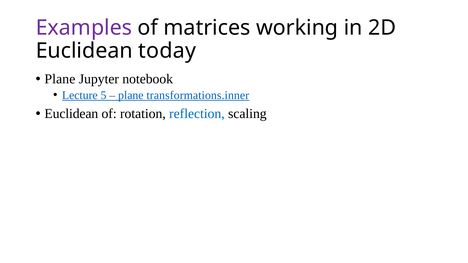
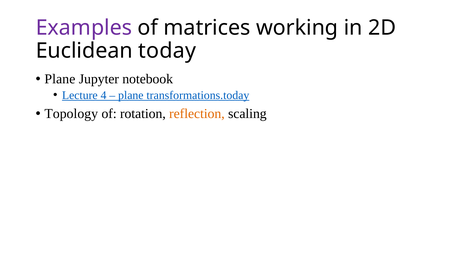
5: 5 -> 4 (104, 95)
transformations.inner: transformations.inner -> transformations.today (198, 95)
Euclidean: Euclidean -> Topology (71, 114)
reflection colour: blue -> orange (197, 114)
